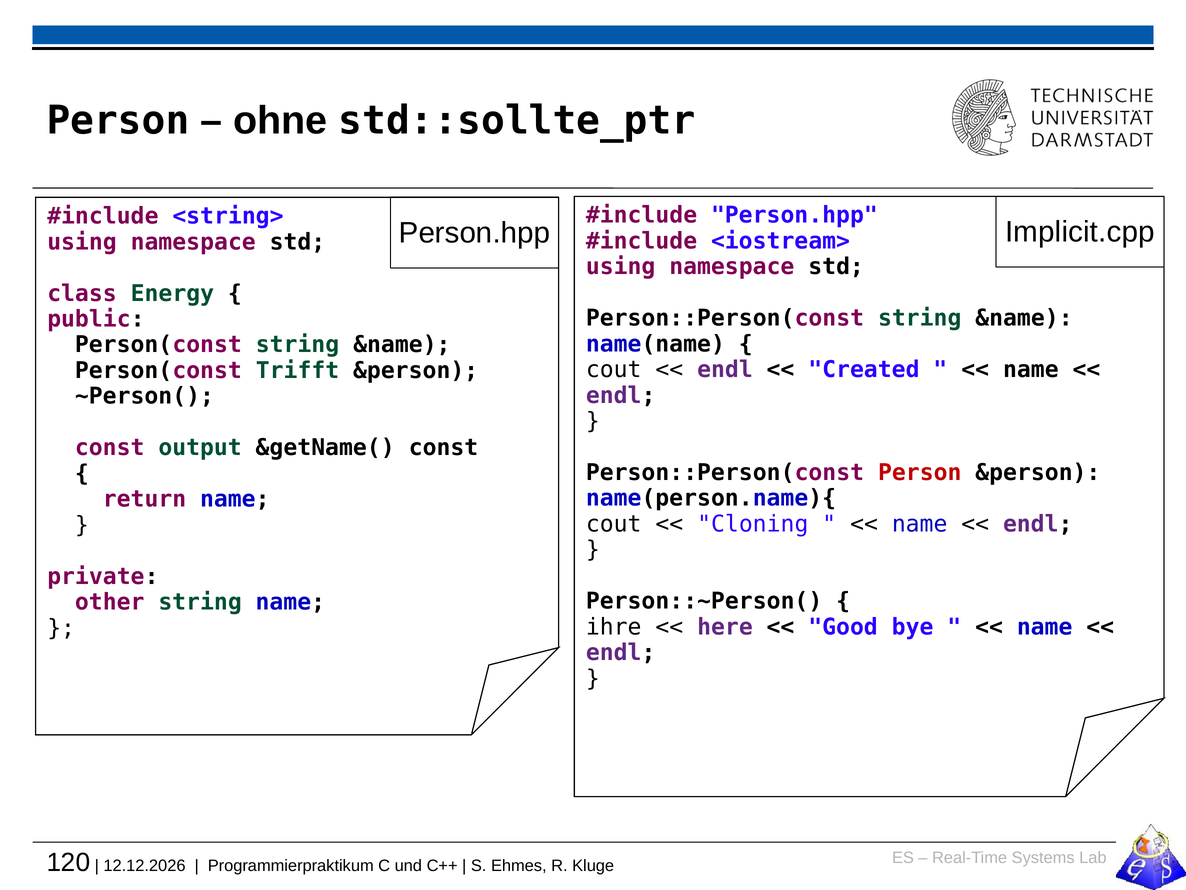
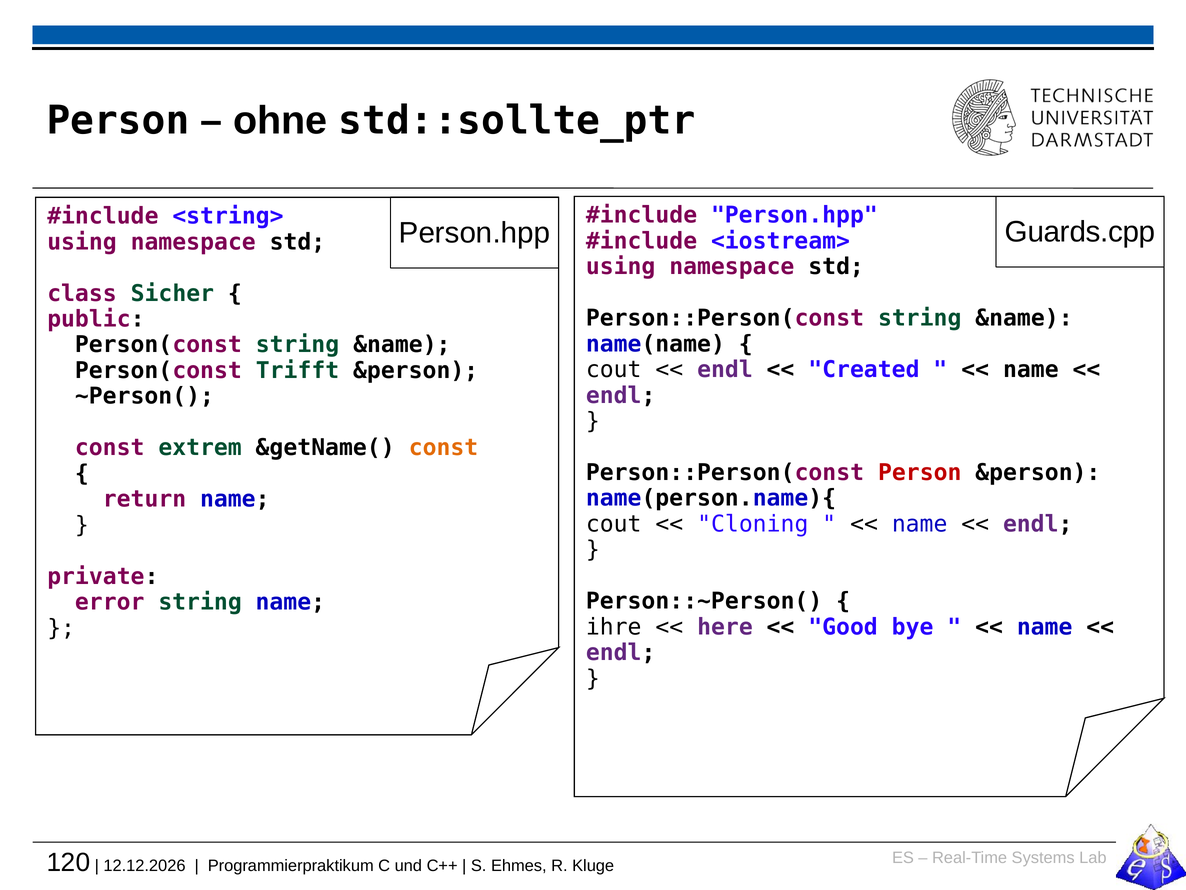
Implicit.cpp: Implicit.cpp -> Guards.cpp (1080, 232)
Energy: Energy -> Sicher (172, 293)
output: output -> extrem (200, 448)
const colour: black -> orange (444, 448)
other: other -> error (110, 602)
